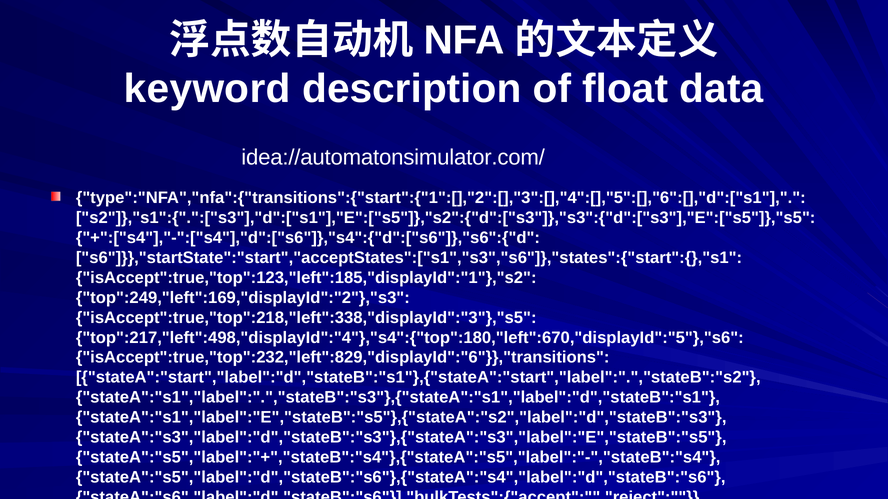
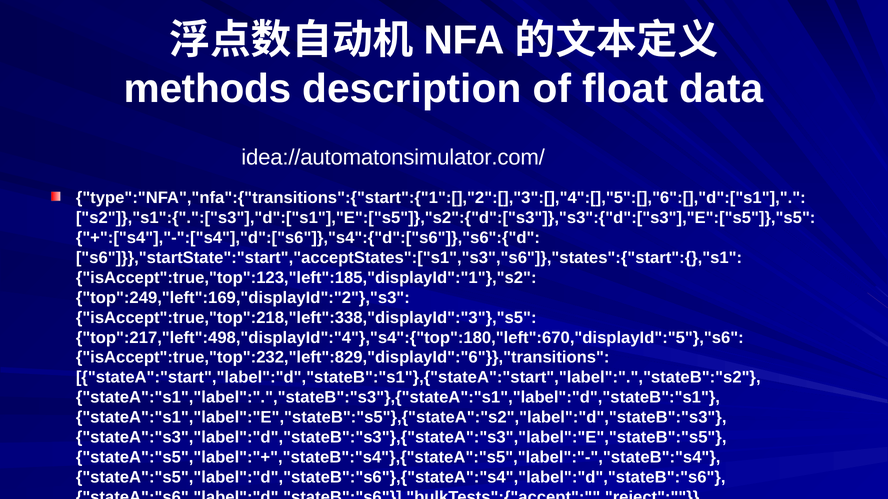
keyword: keyword -> methods (207, 89)
